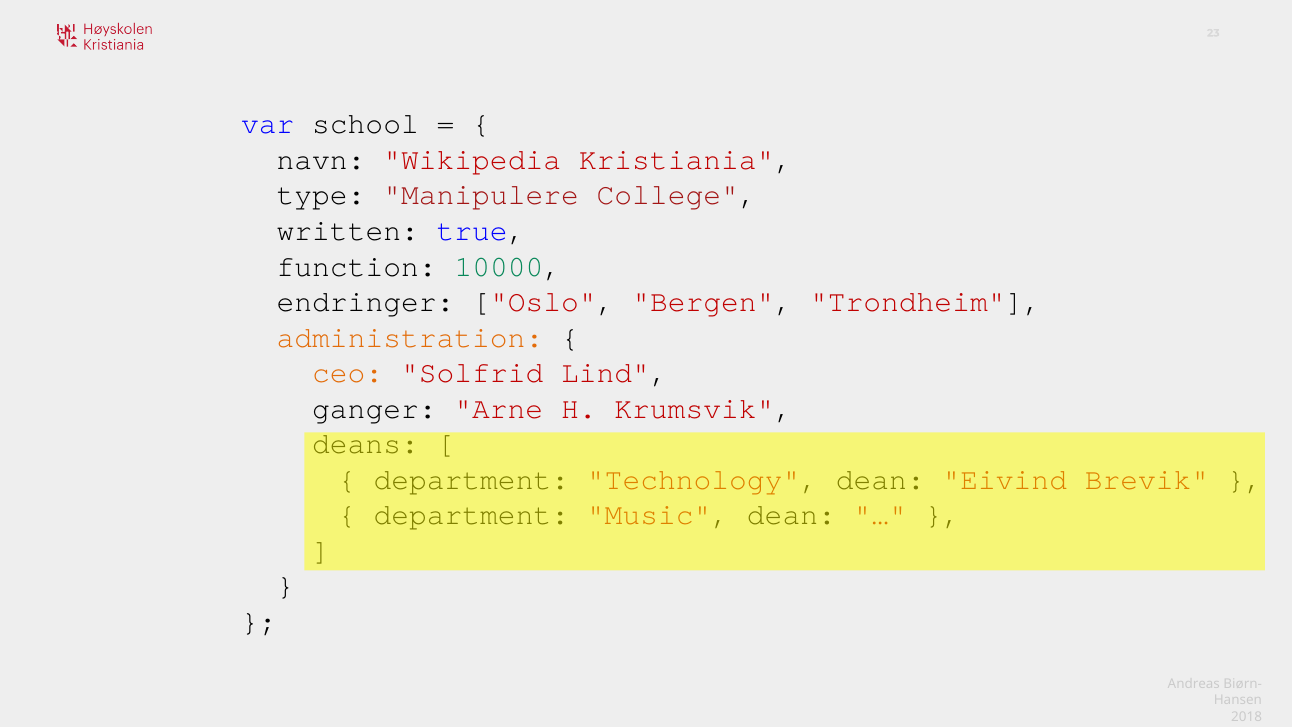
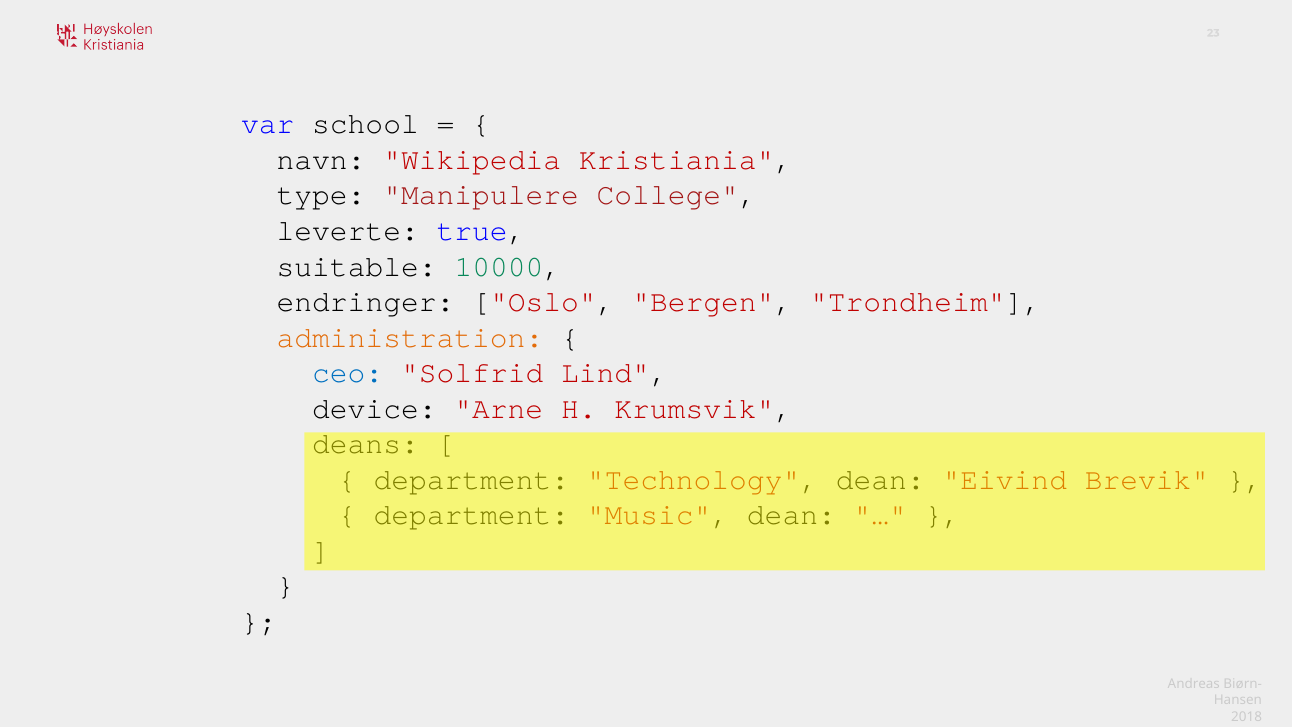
written: written -> leverte (348, 231)
function: function -> suitable (357, 266)
ceo colour: orange -> blue (348, 373)
ganger: ganger -> device (374, 408)
